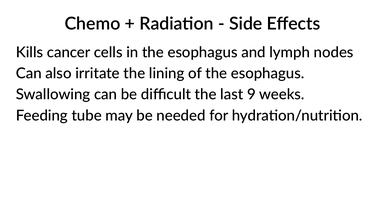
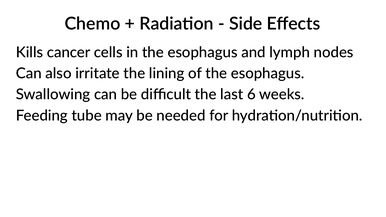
9: 9 -> 6 (251, 95)
